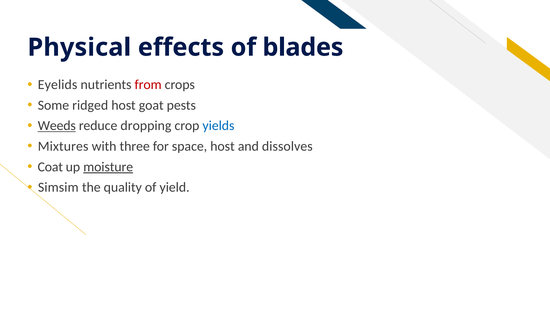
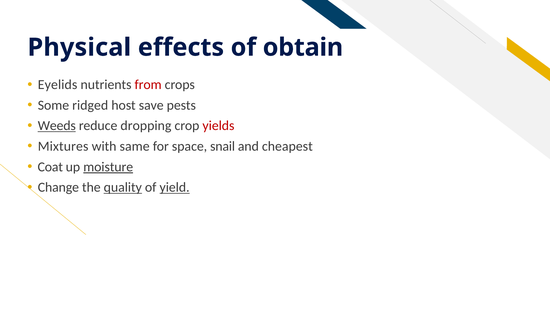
blades: blades -> obtain (303, 47)
goat: goat -> save (151, 105)
yields colour: blue -> red (218, 126)
three: three -> same (135, 147)
space host: host -> snail (223, 147)
dissolves: dissolves -> cheapest (287, 147)
Simsim: Simsim -> Change (58, 188)
quality underline: none -> present (123, 188)
yield underline: none -> present (175, 188)
